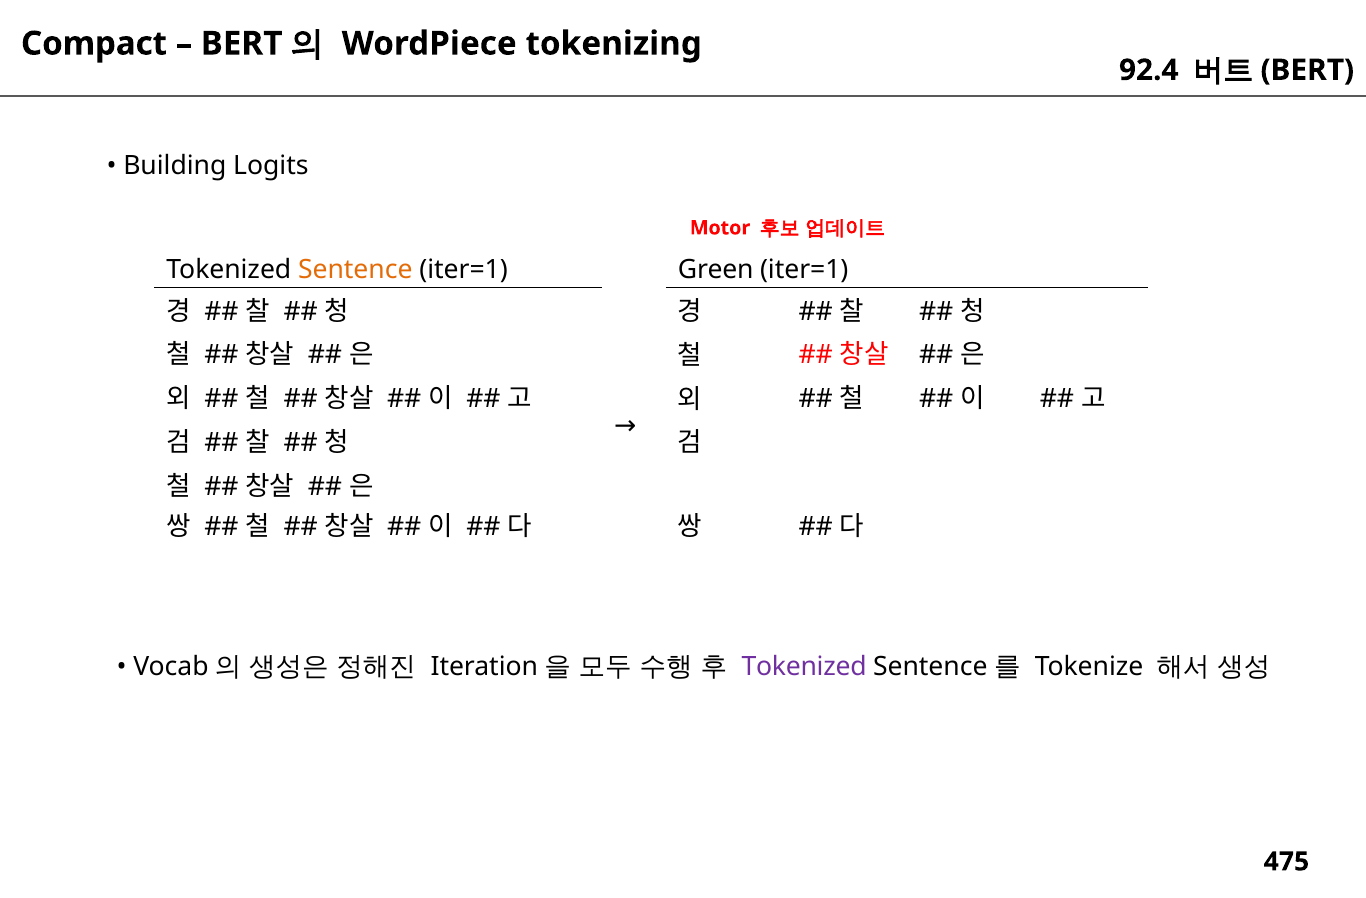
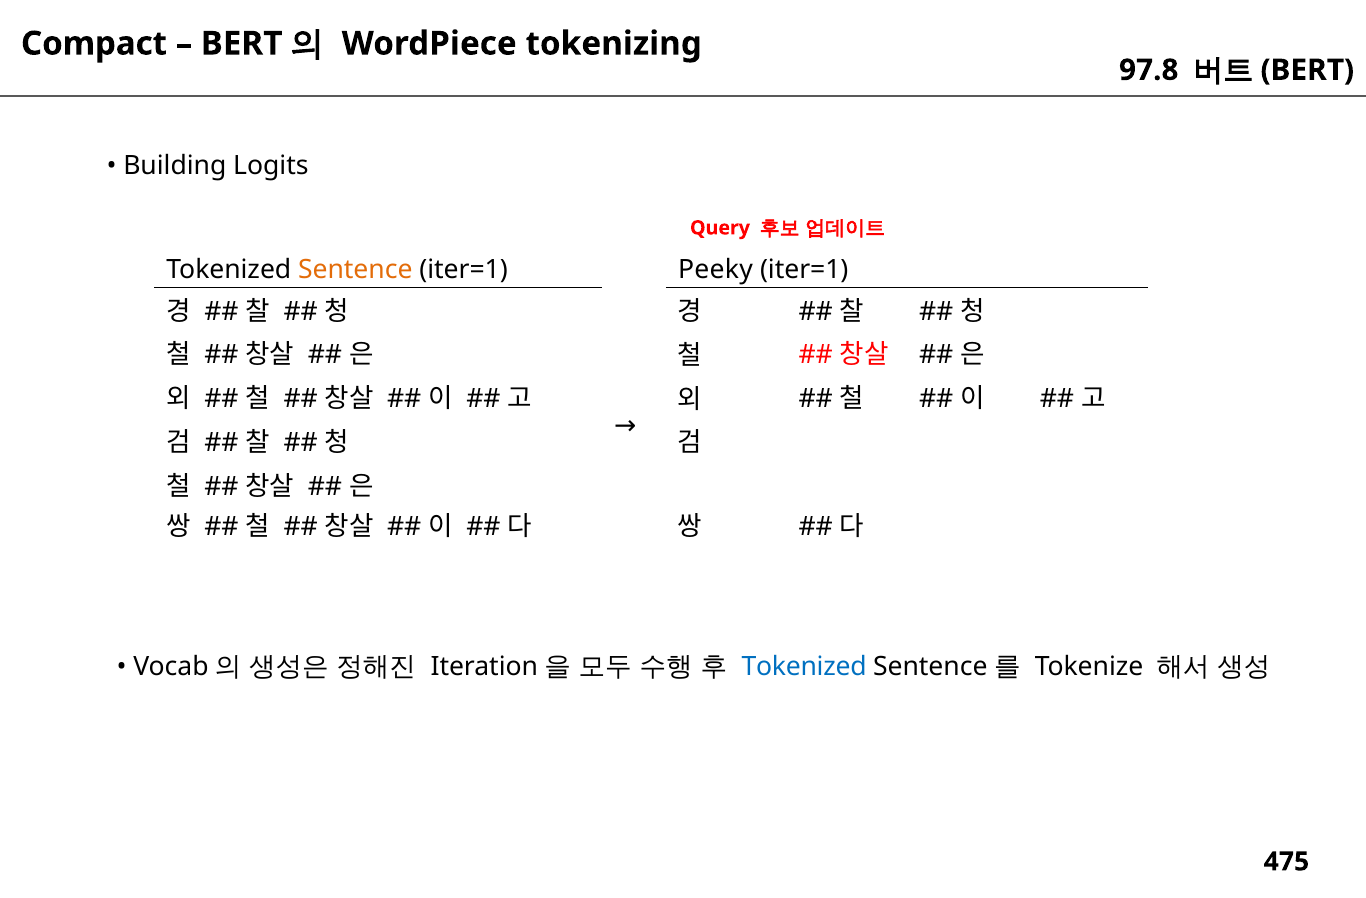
92.4: 92.4 -> 97.8 (1149, 70)
Motor: Motor -> Query (720, 228)
Green: Green -> Peeky (716, 269)
Tokenized colour: purple -> blue (804, 666)
